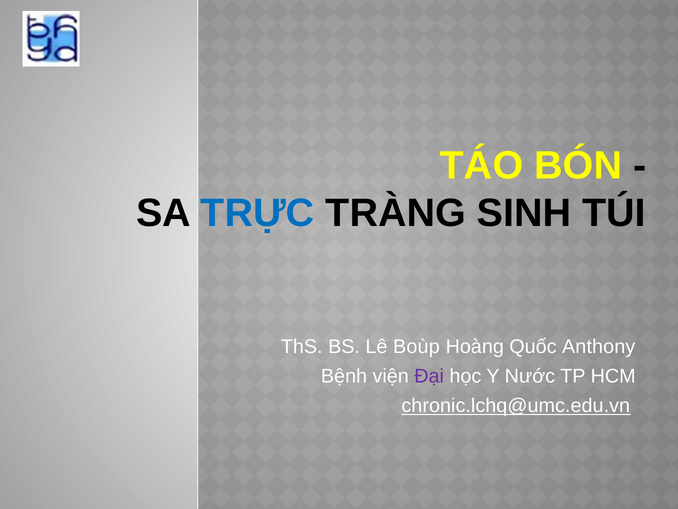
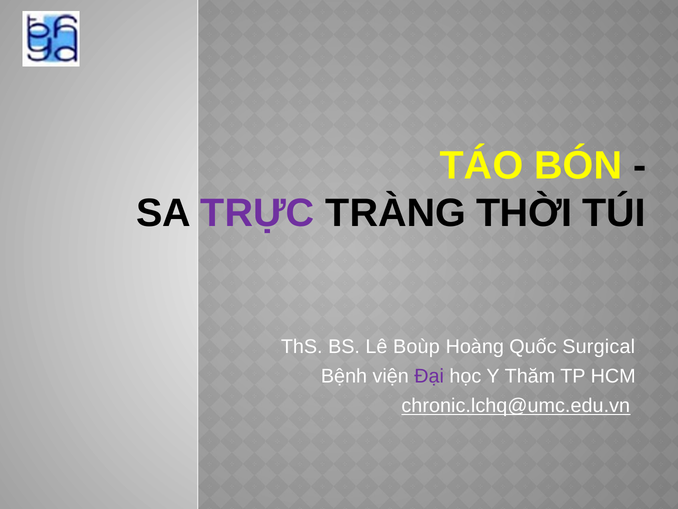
TRỰC colour: blue -> purple (257, 213)
SINH: SINH -> THỜI (524, 213)
Anthony: Anthony -> Surgical (599, 347)
Nước: Nước -> Thăm (530, 376)
